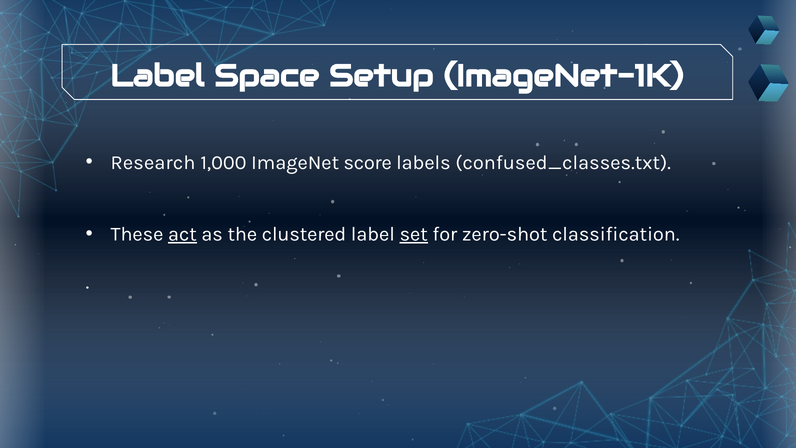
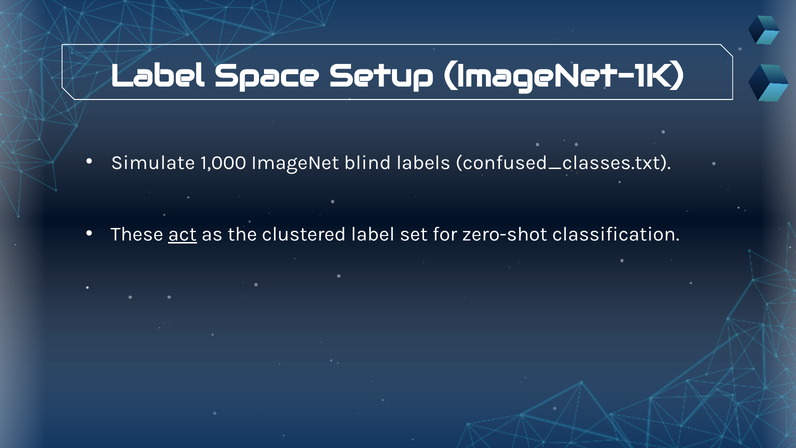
Research: Research -> Simulate (153, 162)
score: score -> blind (368, 162)
set underline: present -> none (414, 234)
